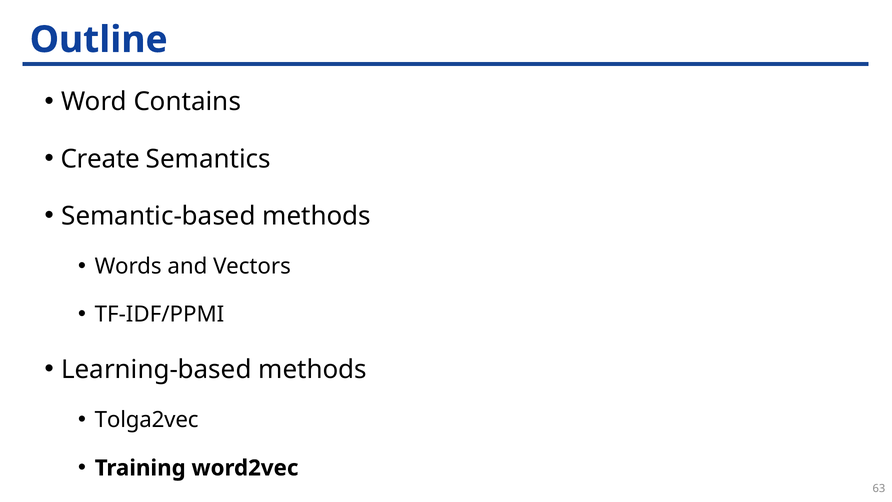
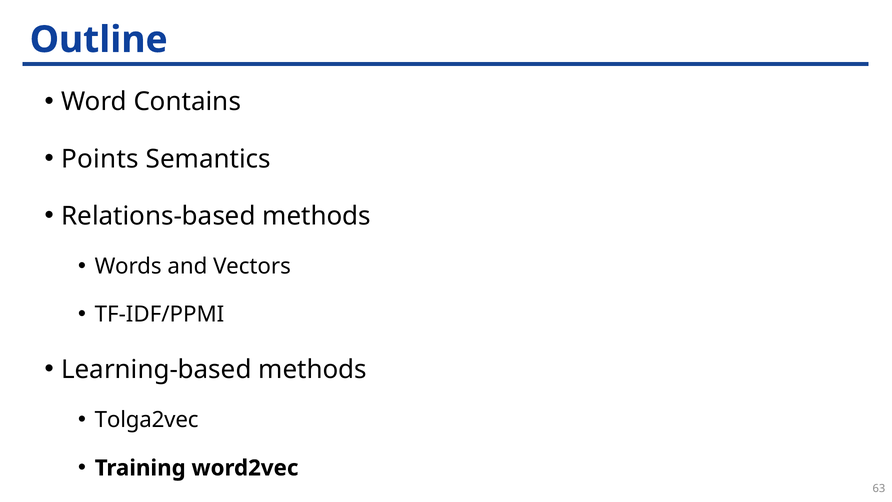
Create: Create -> Points (100, 159)
Semantic-based: Semantic-based -> Relations-based (158, 216)
